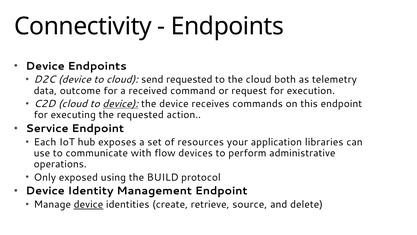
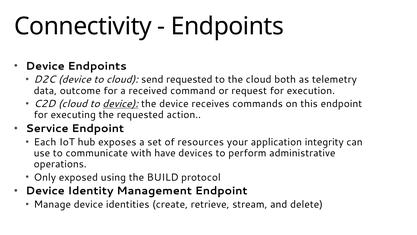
libraries: libraries -> integrity (324, 142)
flow: flow -> have (165, 153)
device underline: present -> none (88, 204)
source: source -> stream (250, 204)
